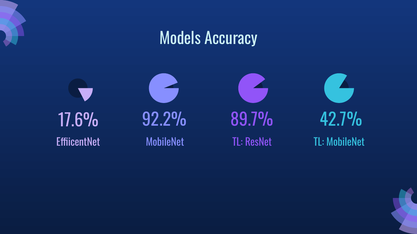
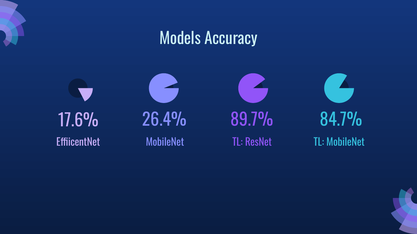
92.2%: 92.2% -> 26.4% (164, 120)
42.7%: 42.7% -> 84.7% (341, 120)
